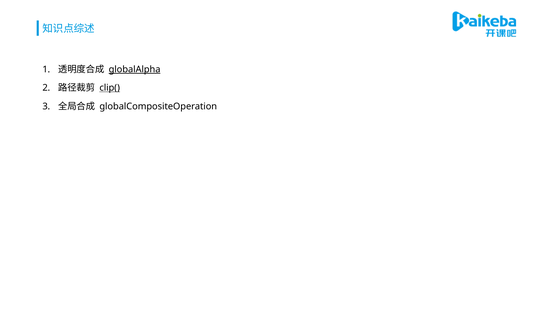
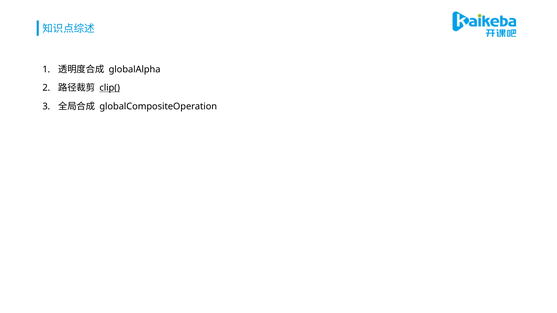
globalAlpha underline: present -> none (135, 69)
